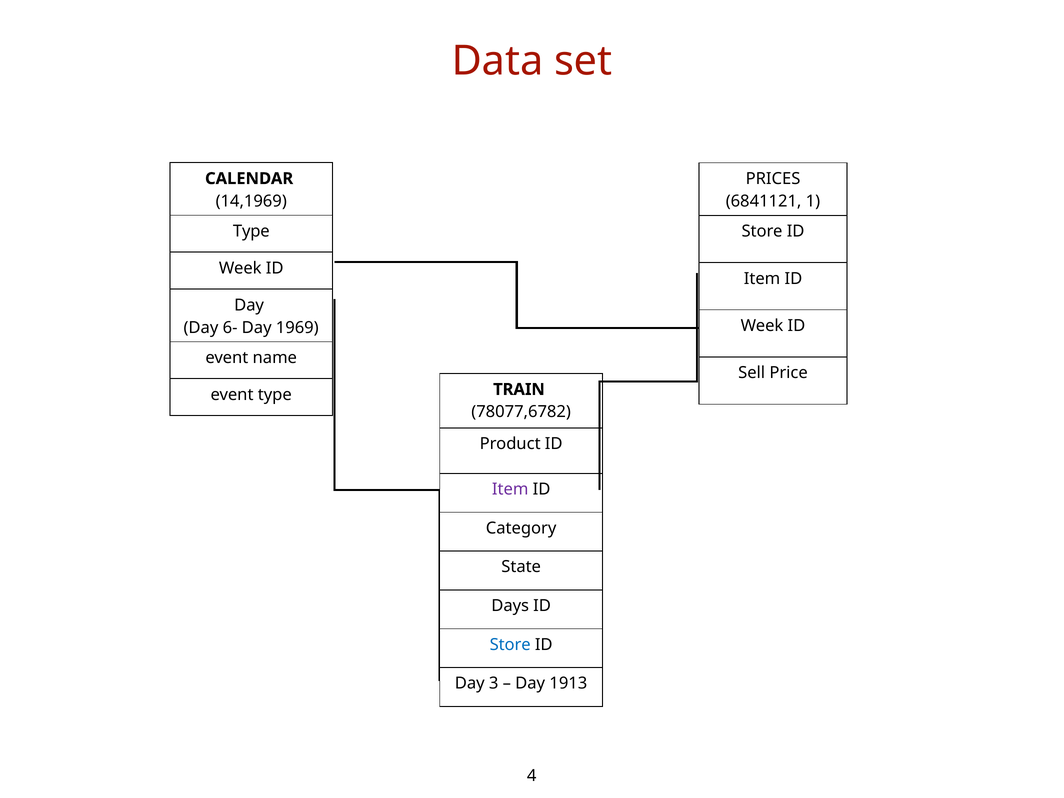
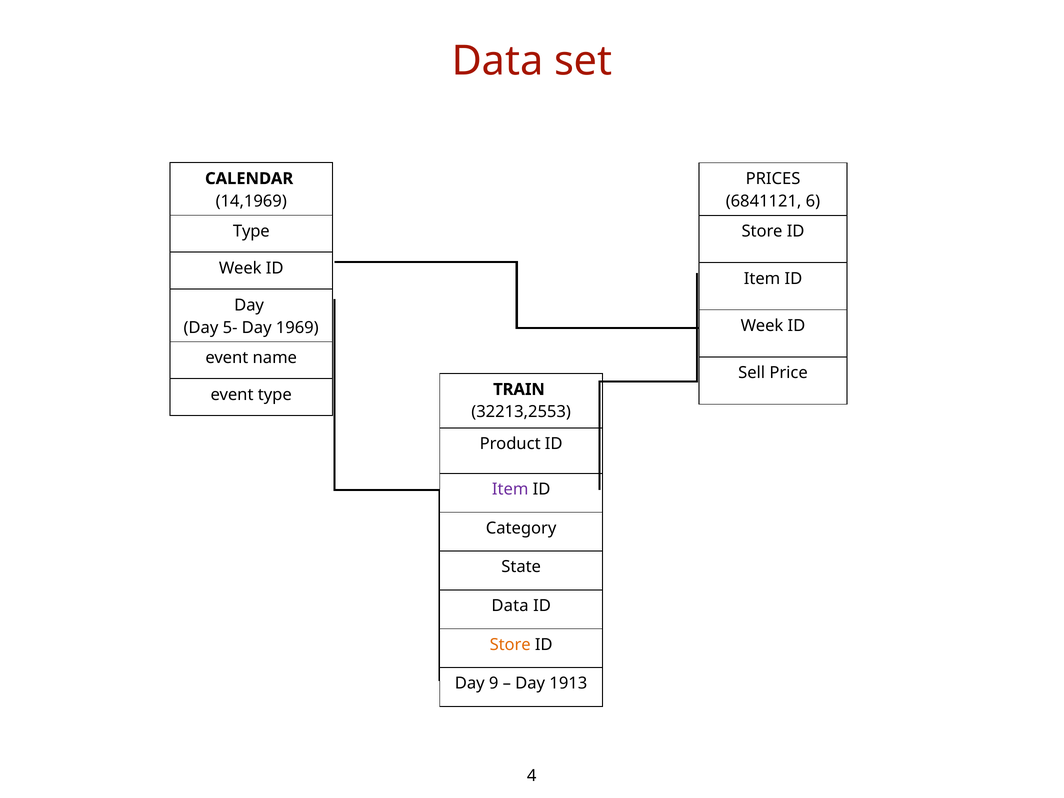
1: 1 -> 6 (813, 201)
6-: 6- -> 5- (230, 328)
78077,6782: 78077,6782 -> 32213,2553 (521, 412)
Days: Days -> Data (510, 606)
Store colour: blue -> orange (510, 645)
3: 3 -> 9 (494, 683)
